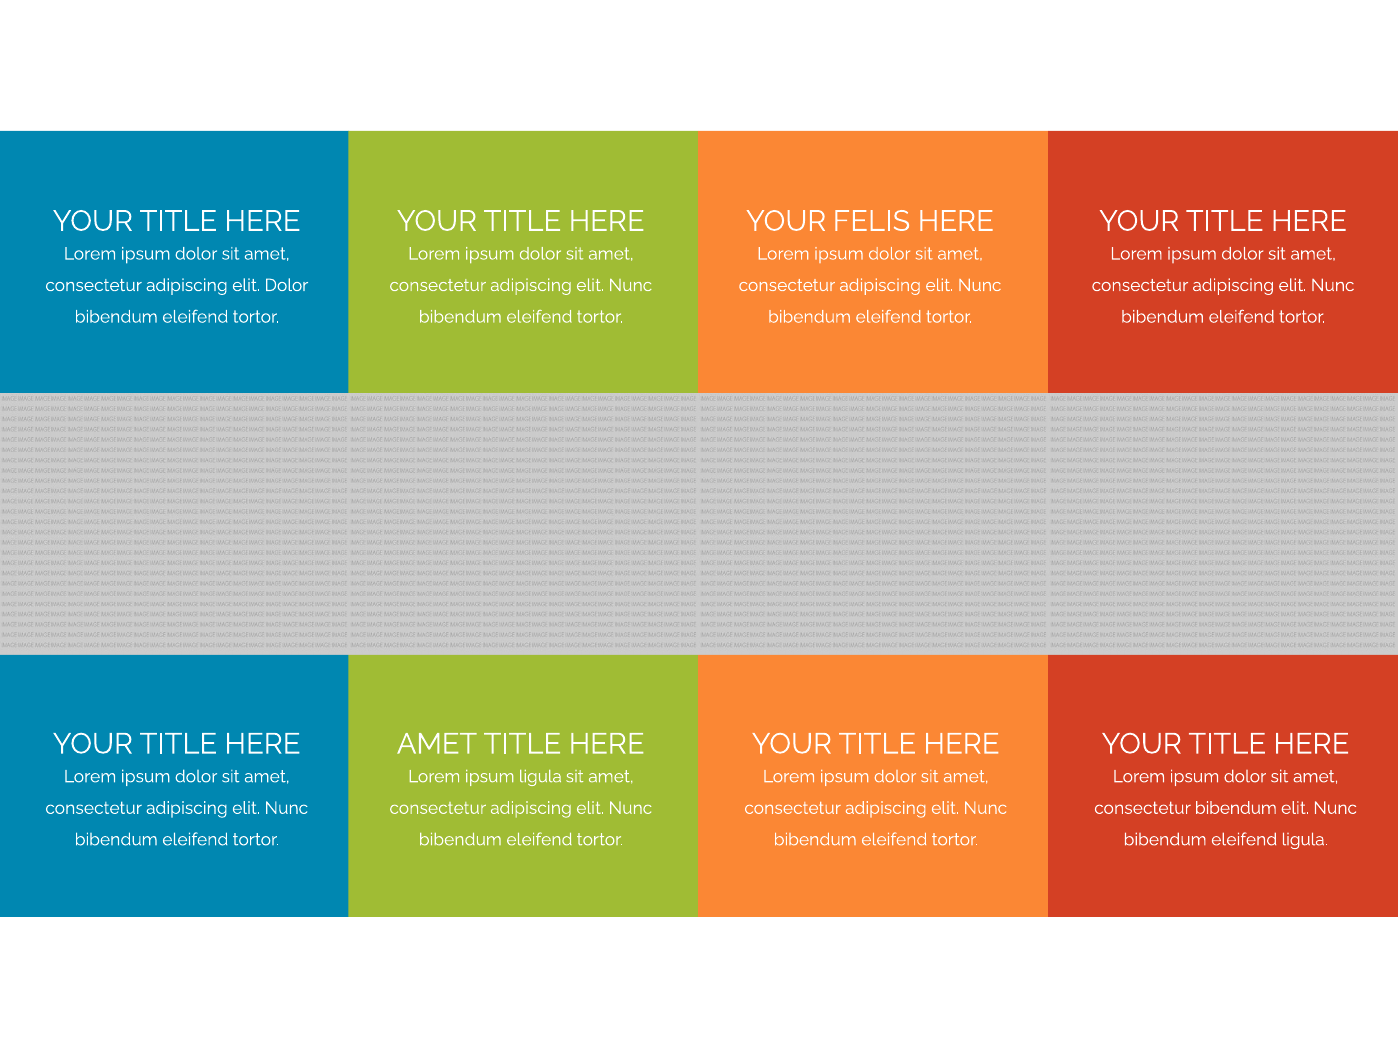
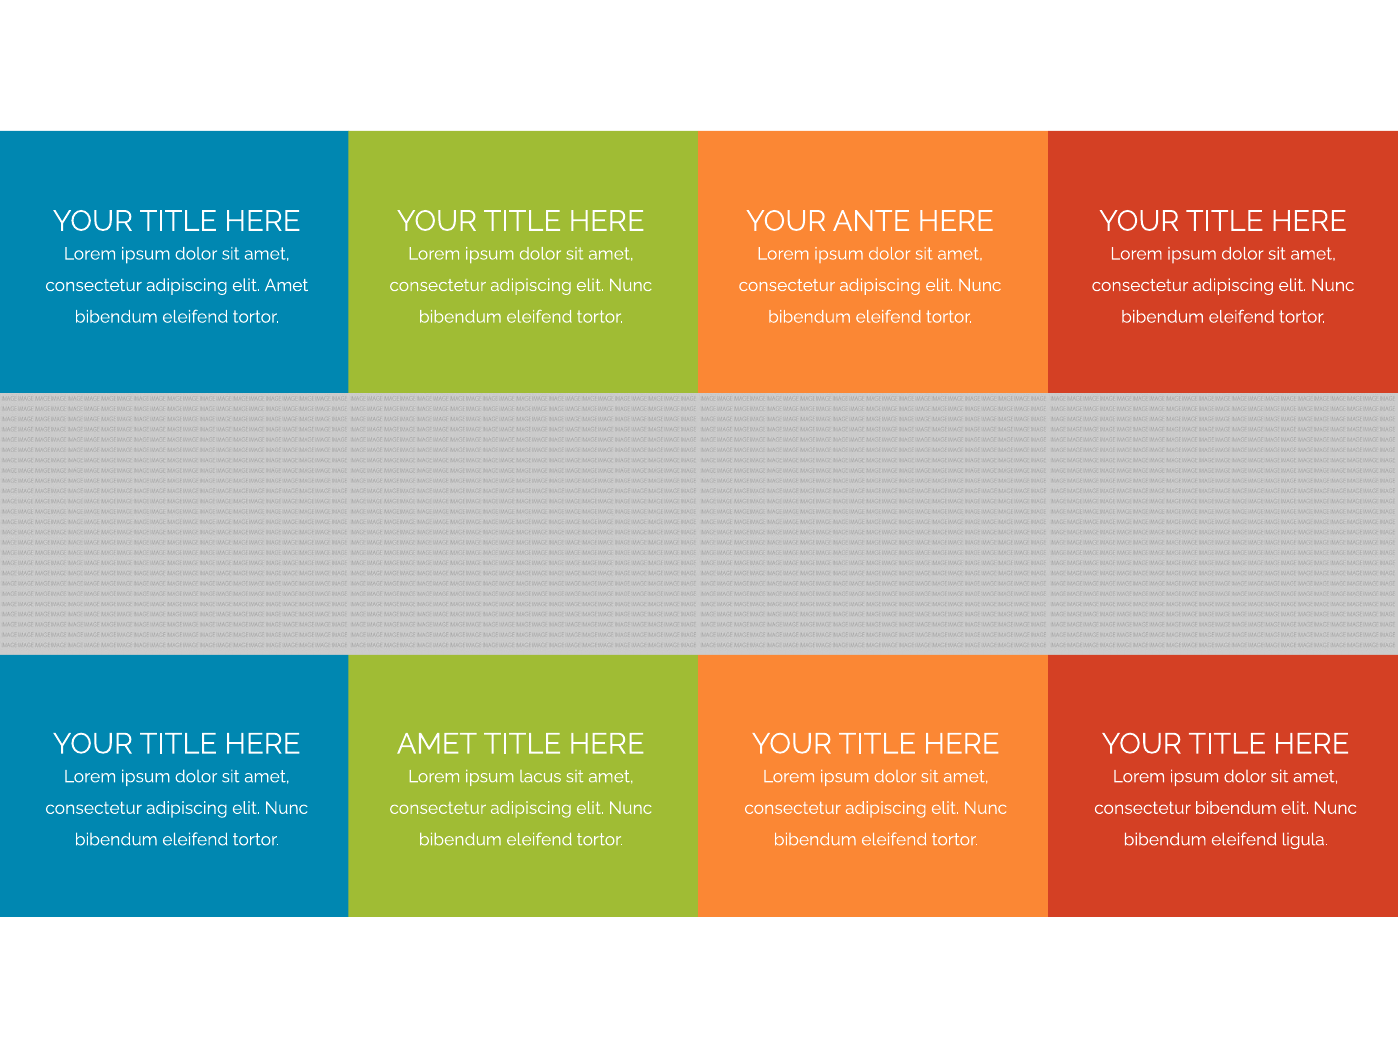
FELIS: FELIS -> ANTE (872, 221)
elit Dolor: Dolor -> Amet (286, 285)
ipsum ligula: ligula -> lacus (540, 777)
